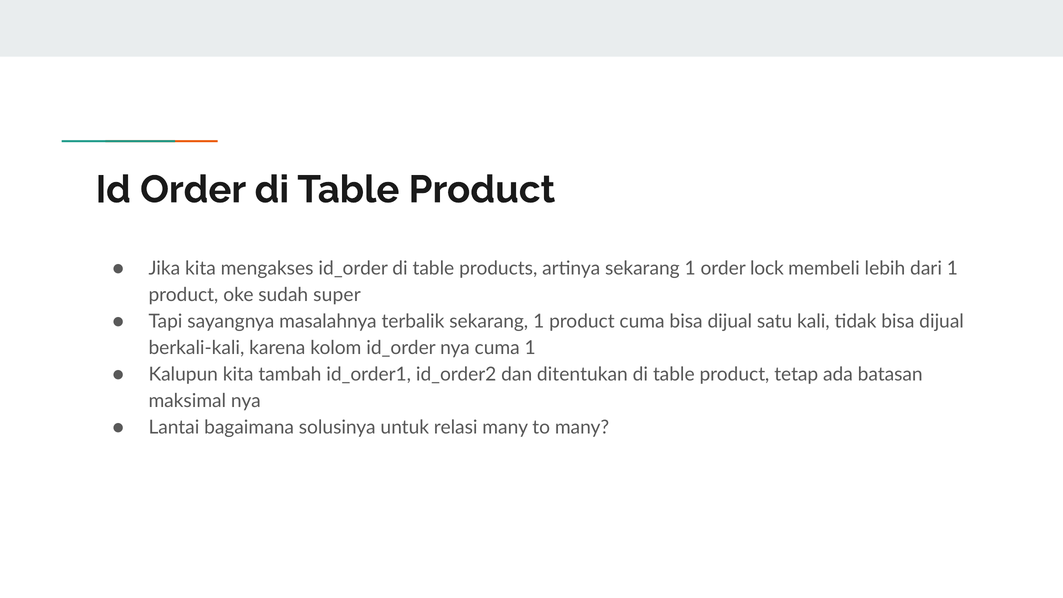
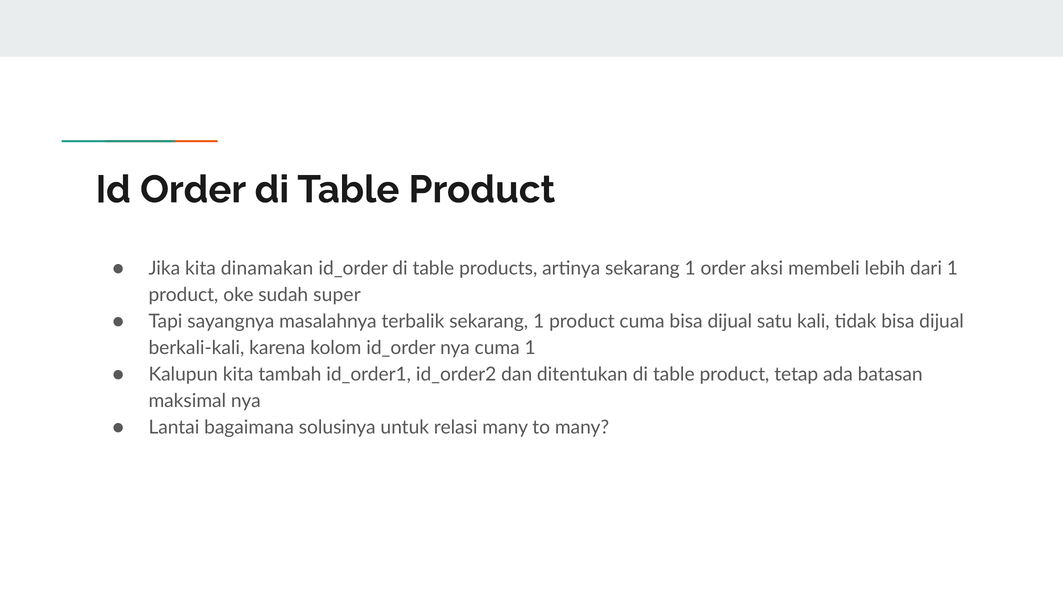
mengakses: mengakses -> dinamakan (267, 269)
lock: lock -> aksi (767, 269)
